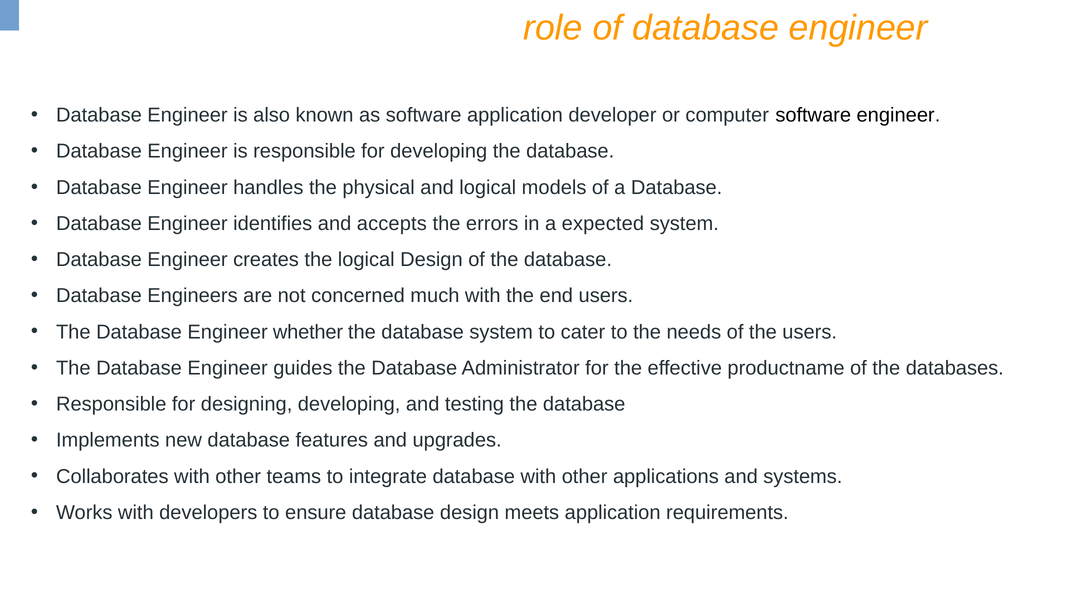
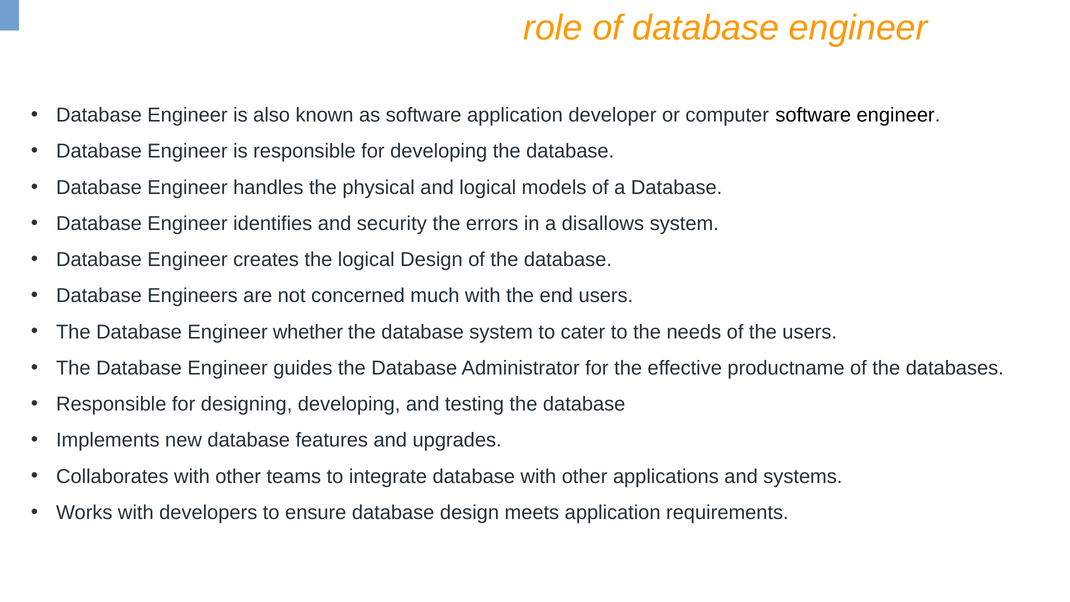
accepts: accepts -> security (392, 224)
expected: expected -> disallows (603, 224)
